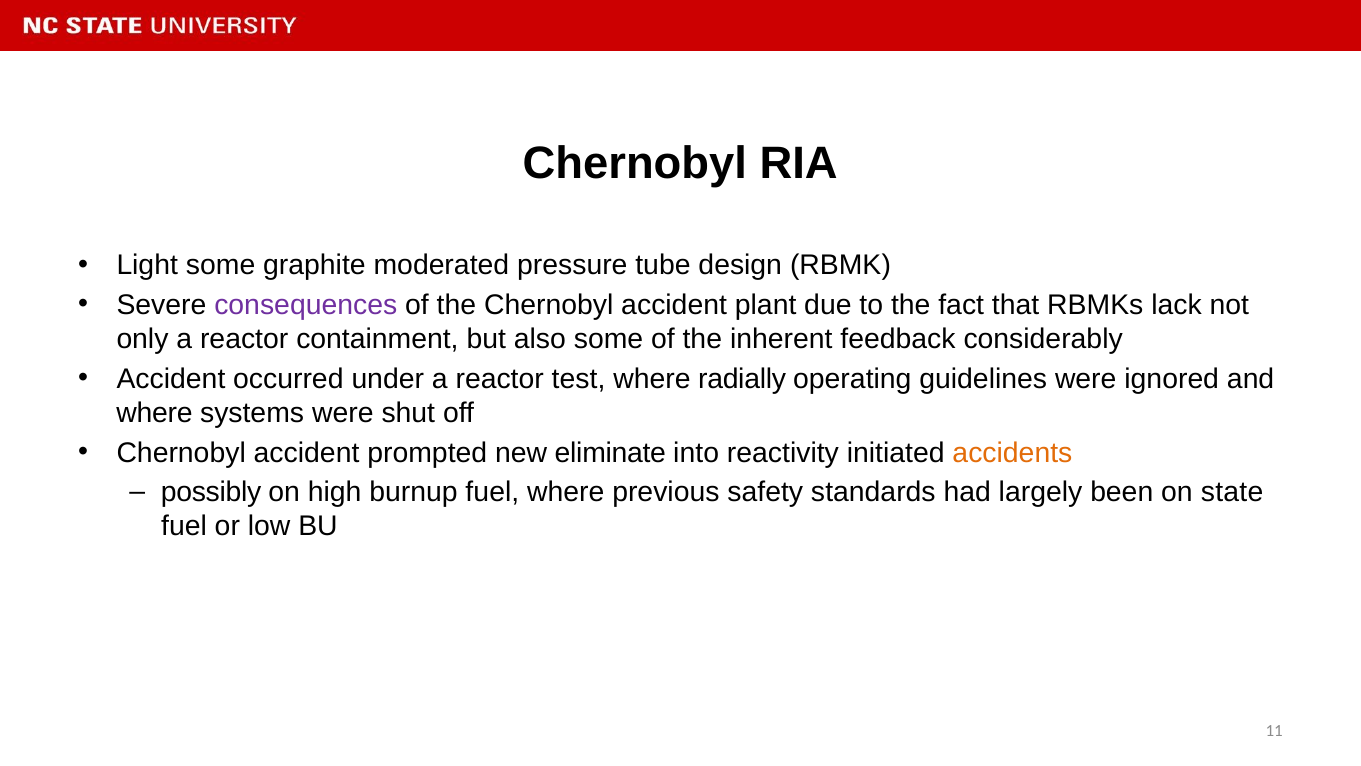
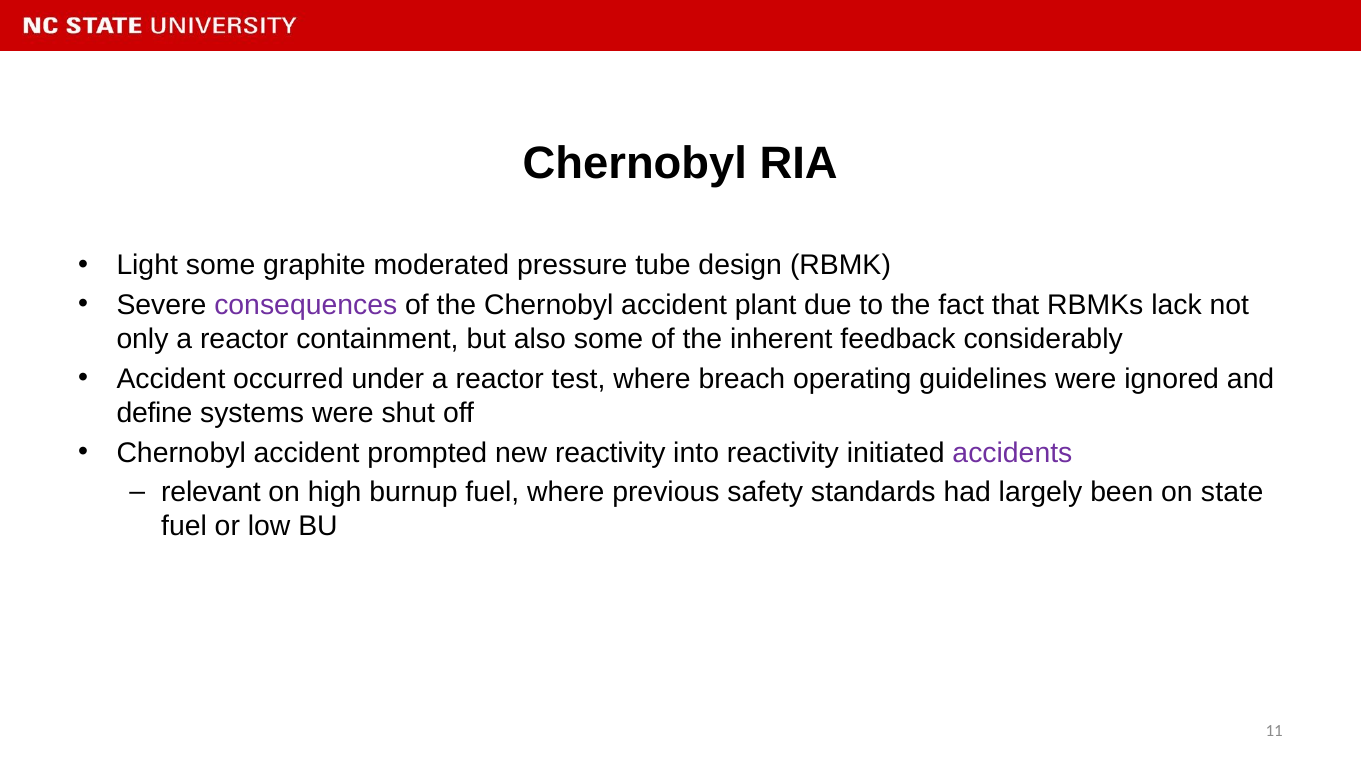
radially: radially -> breach (742, 379)
where: where -> define (155, 413)
new eliminate: eliminate -> reactivity (610, 452)
accidents colour: orange -> purple (1012, 452)
possibly: possibly -> relevant (211, 492)
